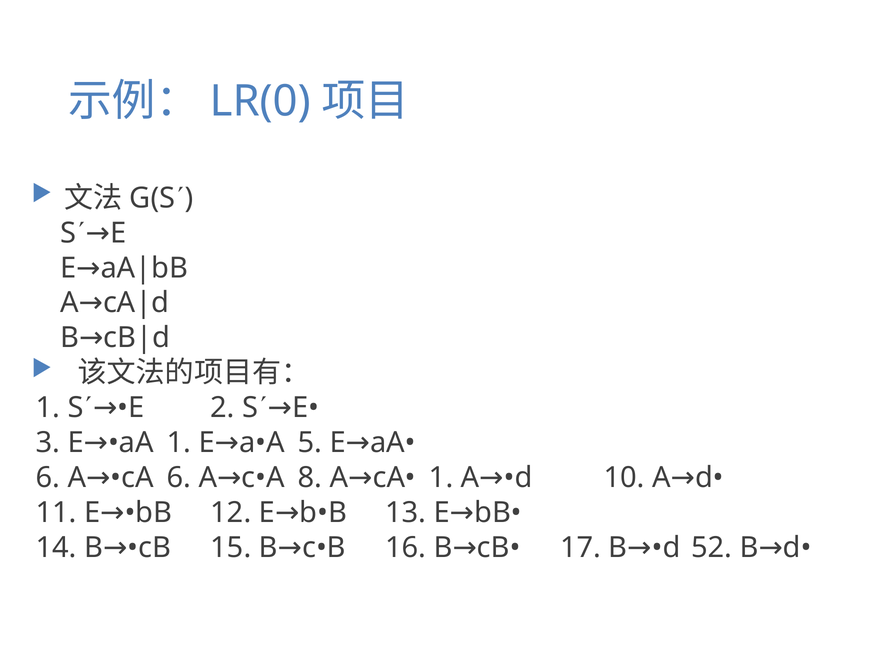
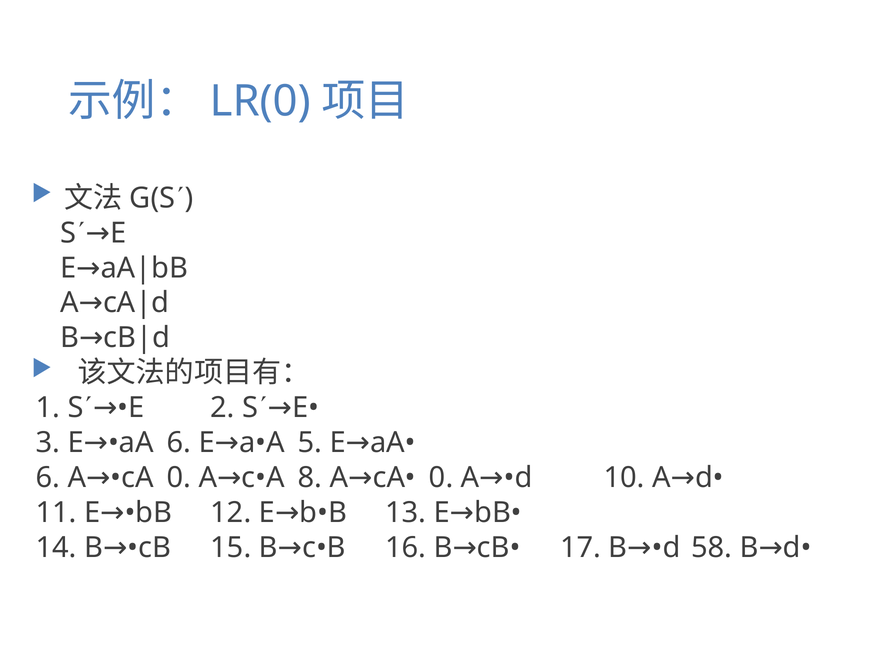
1: 1 -> 6 (179, 442)
6: 6 -> 0 (179, 477)
1: 1 -> 0 (441, 477)
52: 52 -> 58 (712, 547)
